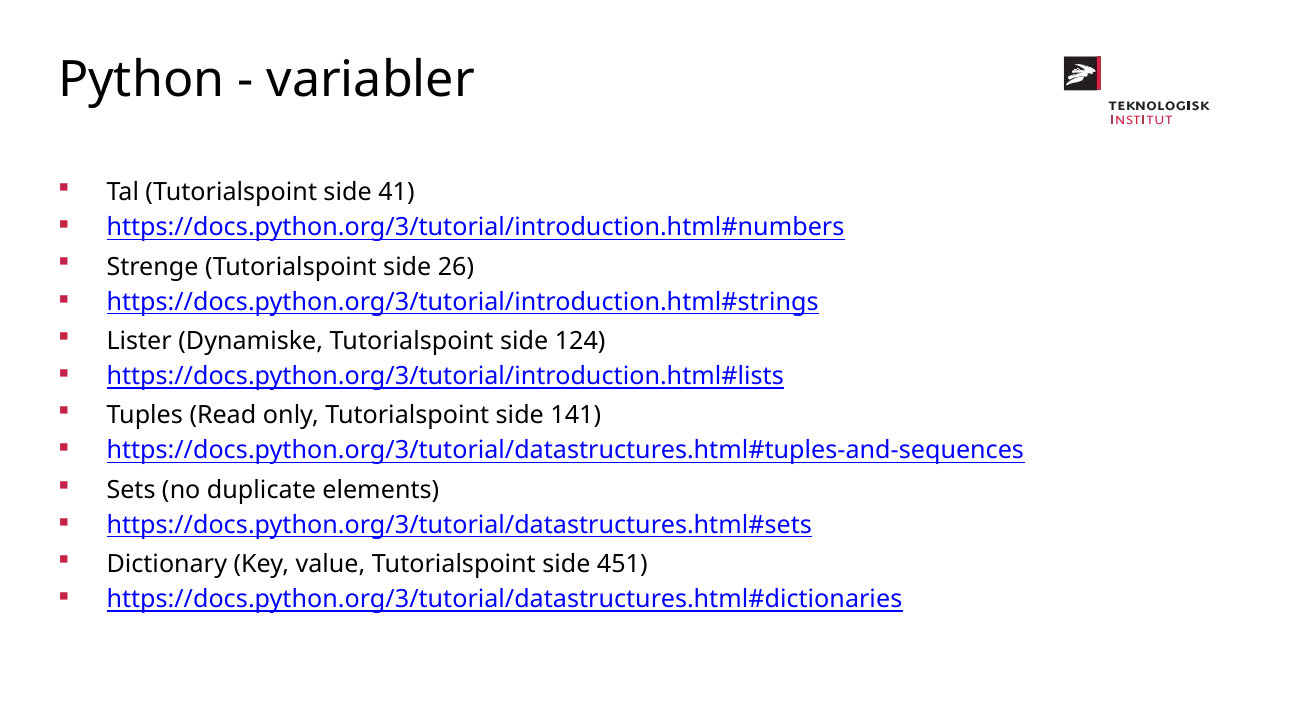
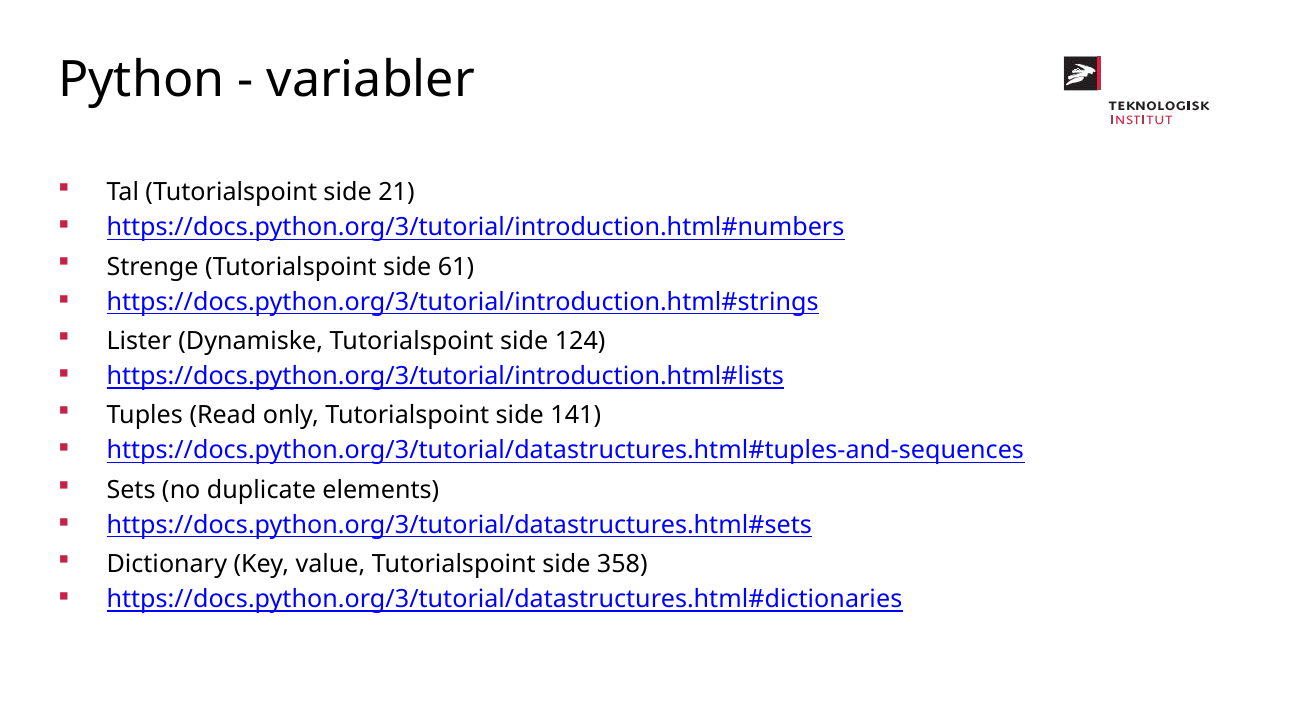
41: 41 -> 21 (396, 192)
26: 26 -> 61 (456, 267)
451: 451 -> 358 (622, 564)
